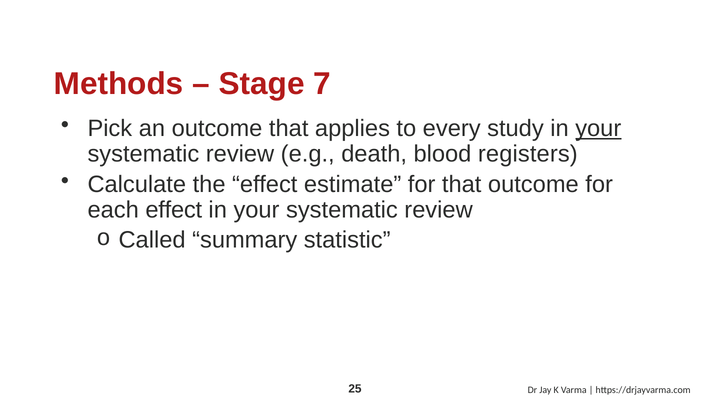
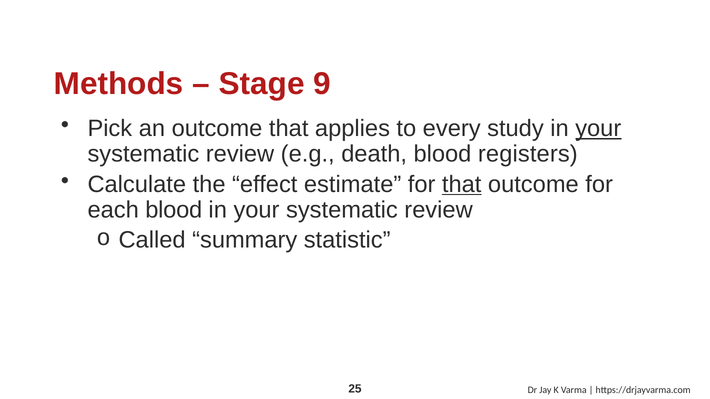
7: 7 -> 9 (322, 84)
that underline: none -> present (462, 185)
each effect: effect -> blood (174, 210)
